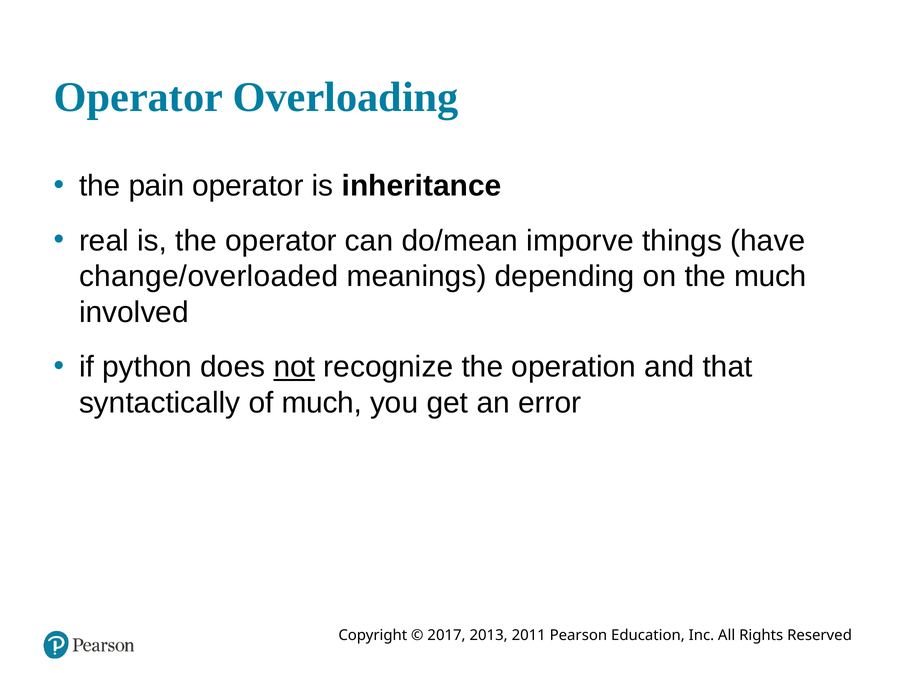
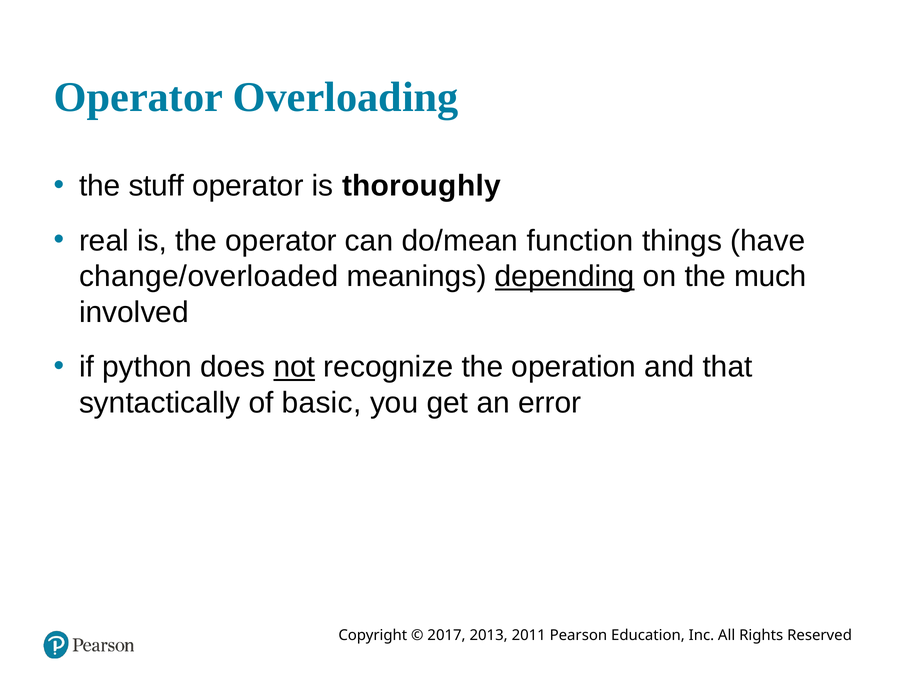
pain: pain -> stuff (156, 186)
inheritance: inheritance -> thoroughly (421, 186)
imporve: imporve -> function (580, 241)
depending underline: none -> present (565, 277)
of much: much -> basic (322, 403)
